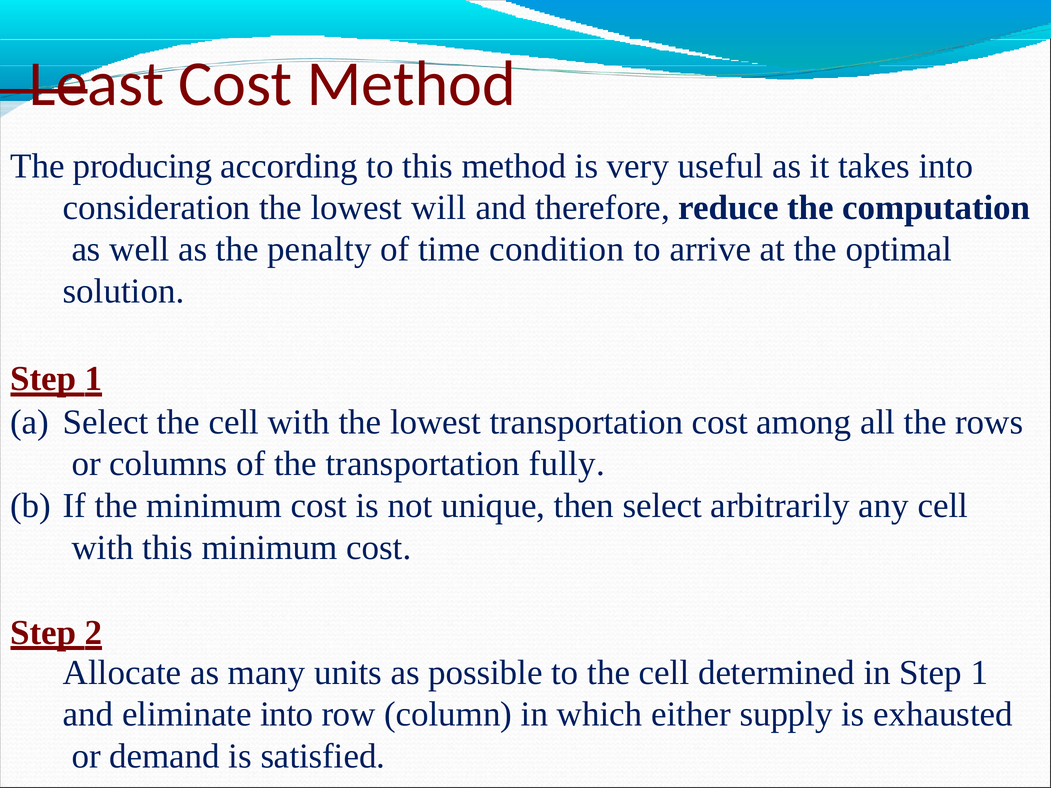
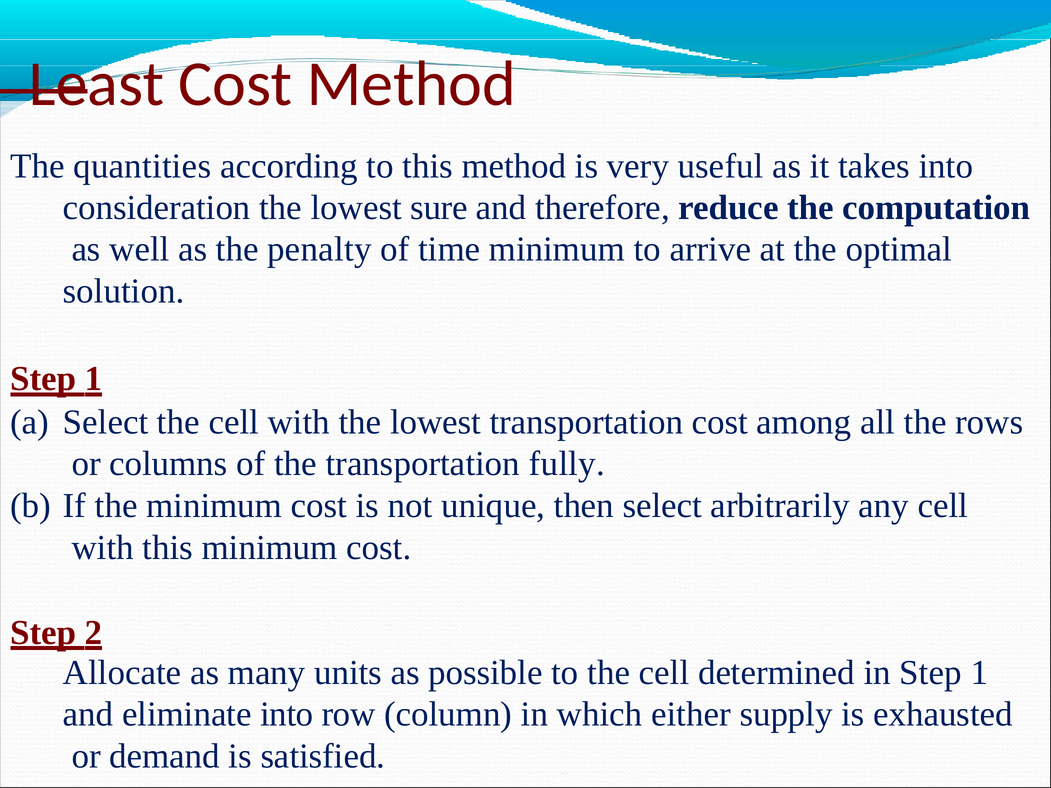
producing: producing -> quantities (142, 166)
will: will -> sure (439, 208)
time condition: condition -> minimum (557, 249)
